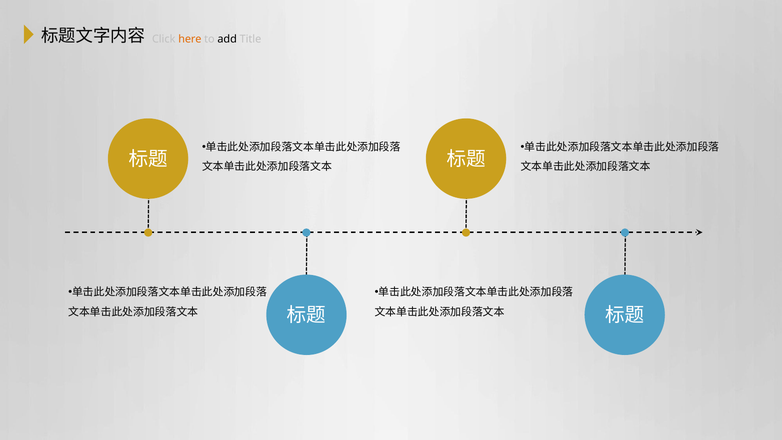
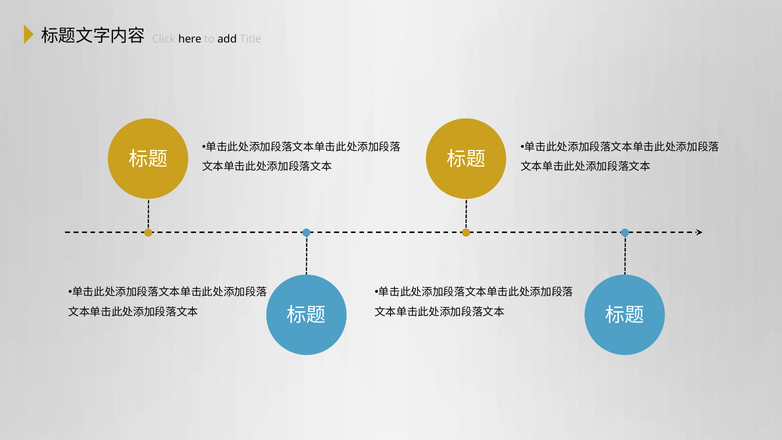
here colour: orange -> black (190, 39)
